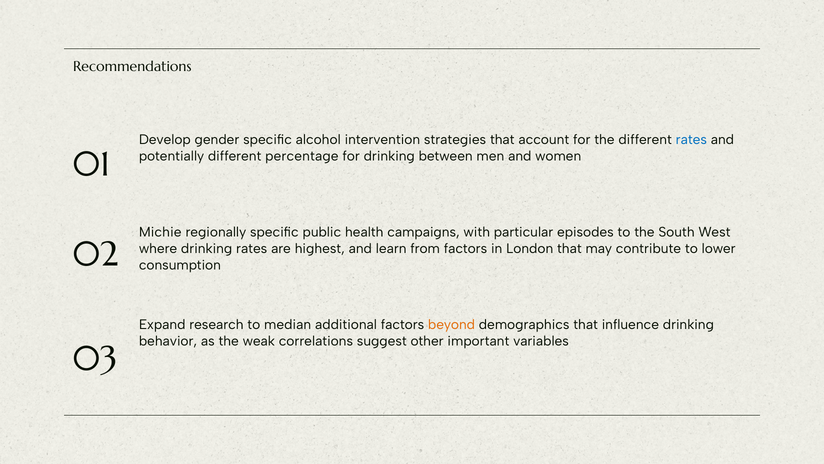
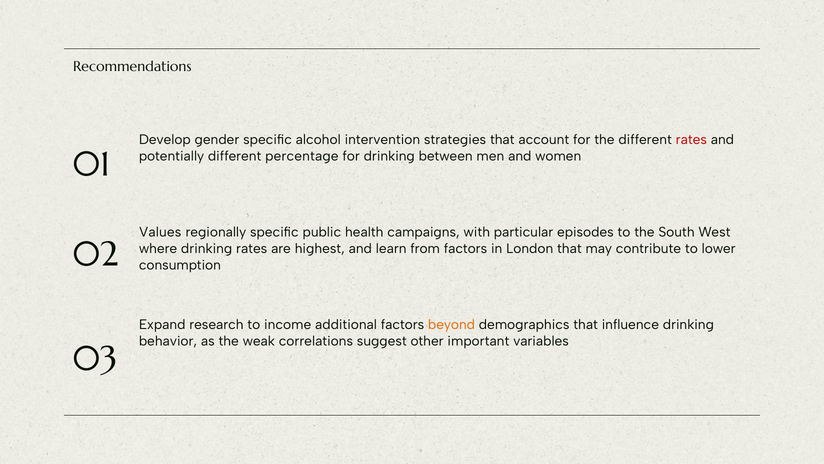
rates colour: blue -> red (691, 140)
Michie: Michie -> Values (160, 232)
median: median -> income (288, 325)
